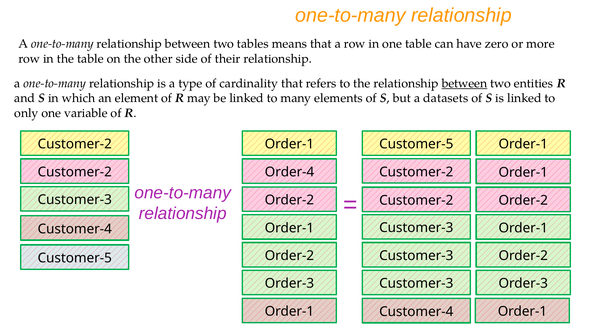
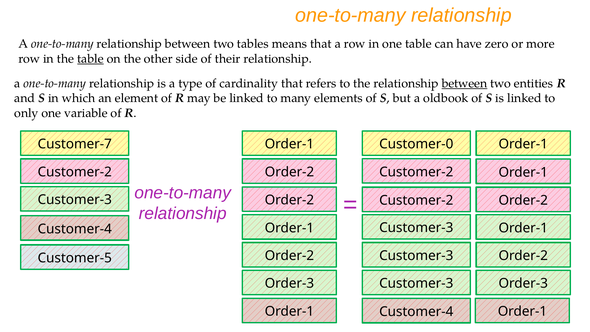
table underline: none -> present (90, 59)
datasets: datasets -> oldbook (446, 98)
Customer-2: Customer-2 -> Customer-7 (75, 144)
Customer-5: Customer-5 -> Customer-0 (416, 144)
Customer-2 Order-4: Order-4 -> Order-2 (289, 172)
